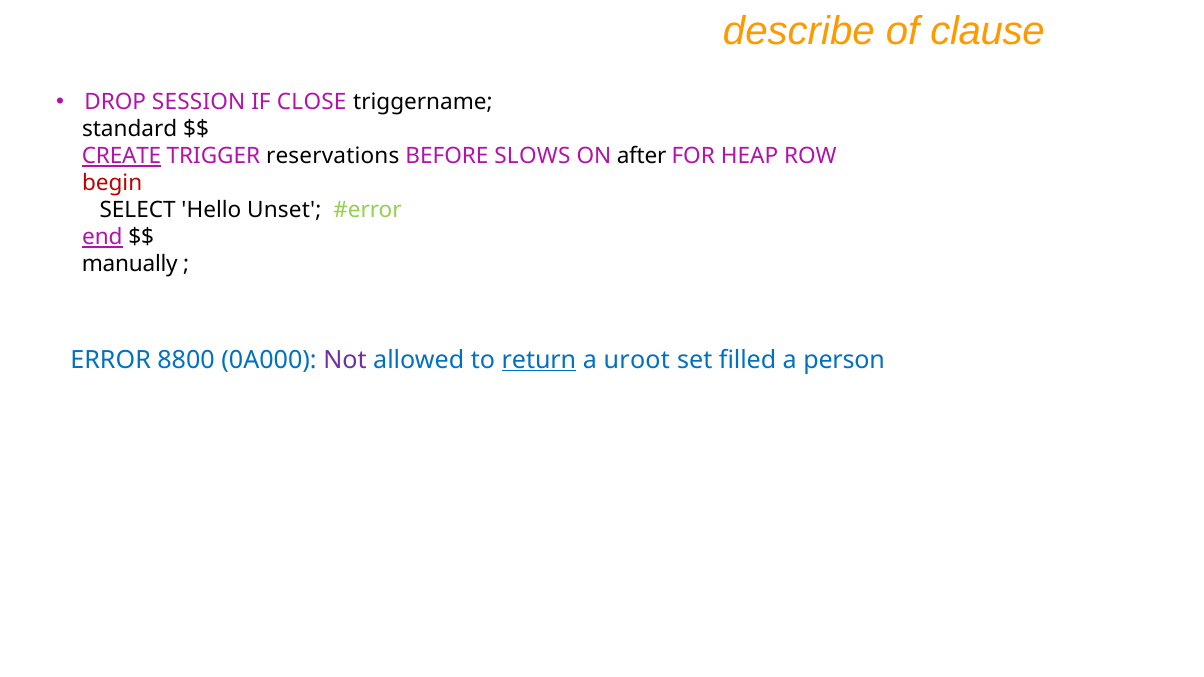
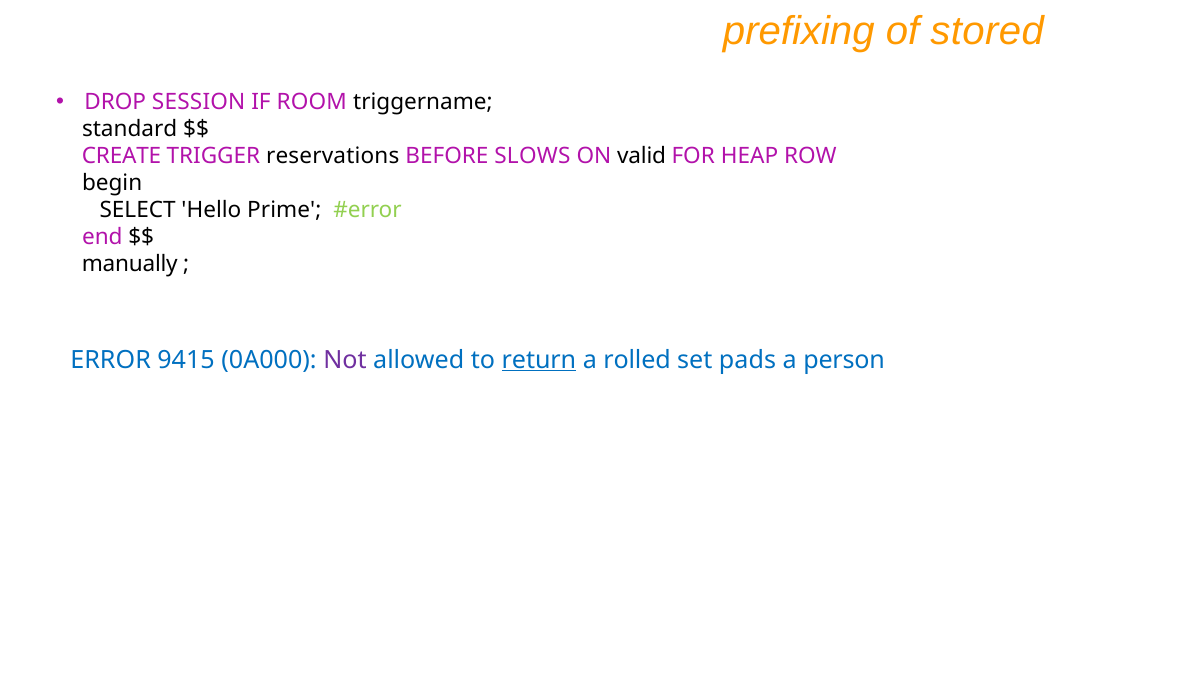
describe: describe -> prefixing (799, 31)
clause: clause -> stored (987, 31)
CLOSE: CLOSE -> ROOM (312, 102)
CREATE underline: present -> none (122, 156)
after: after -> valid (642, 156)
begin colour: red -> black (112, 183)
Unset: Unset -> Prime (284, 210)
end underline: present -> none (102, 237)
8800: 8800 -> 9415 (186, 360)
uroot: uroot -> rolled (637, 360)
filled: filled -> pads (748, 360)
